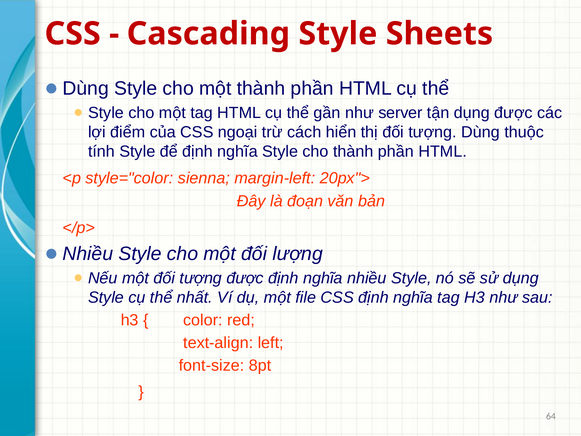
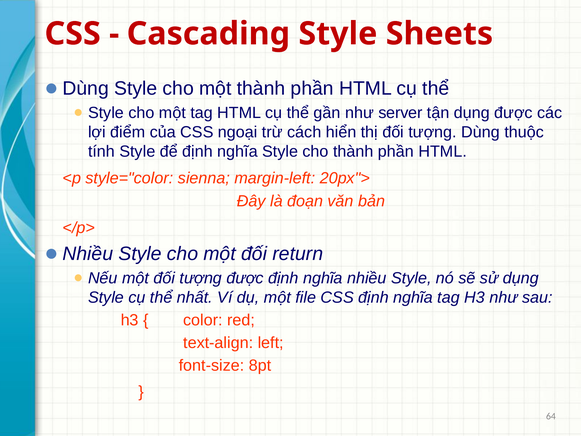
lượng: lượng -> return (298, 254)
